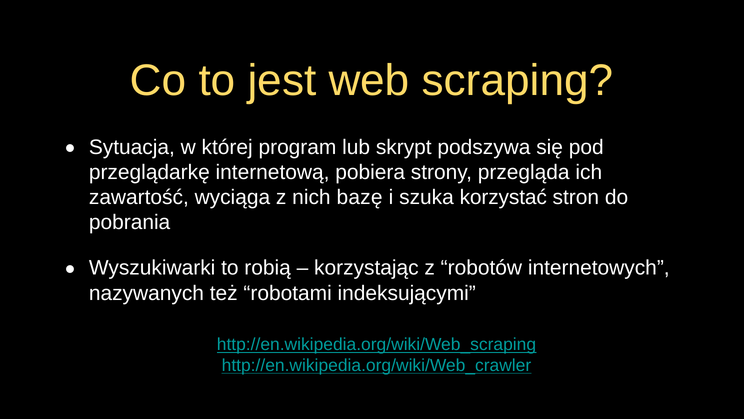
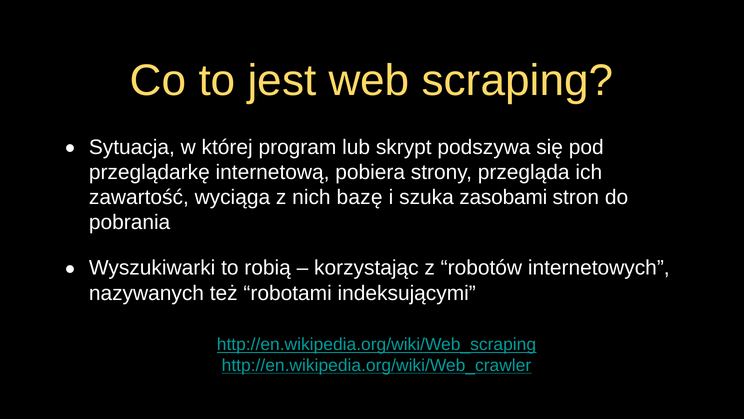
korzystać: korzystać -> zasobami (503, 197)
